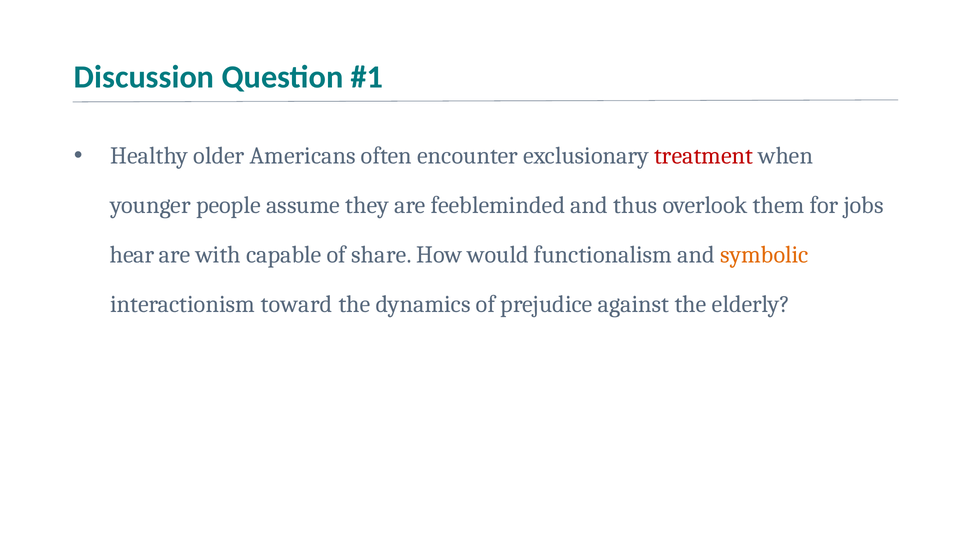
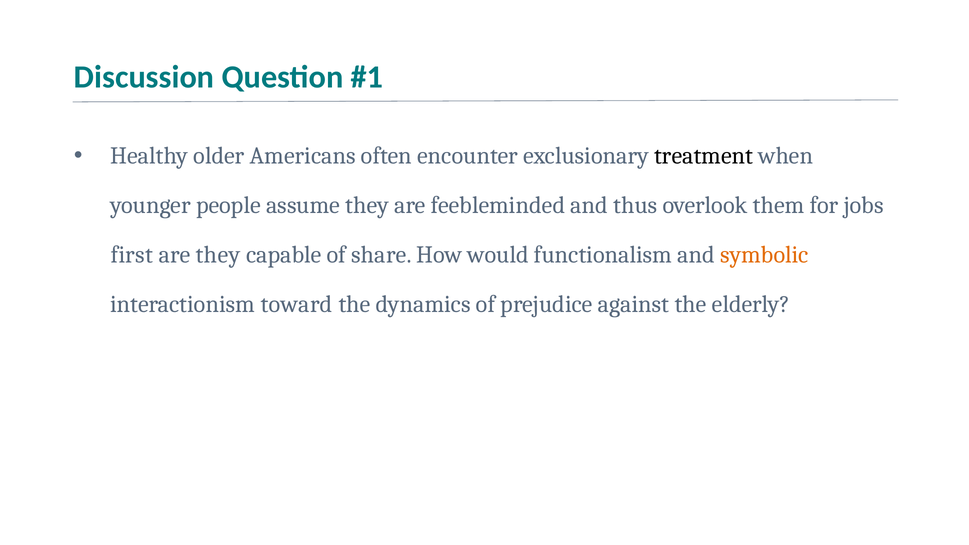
treatment colour: red -> black (704, 156)
hear: hear -> first (132, 255)
are with: with -> they (218, 255)
